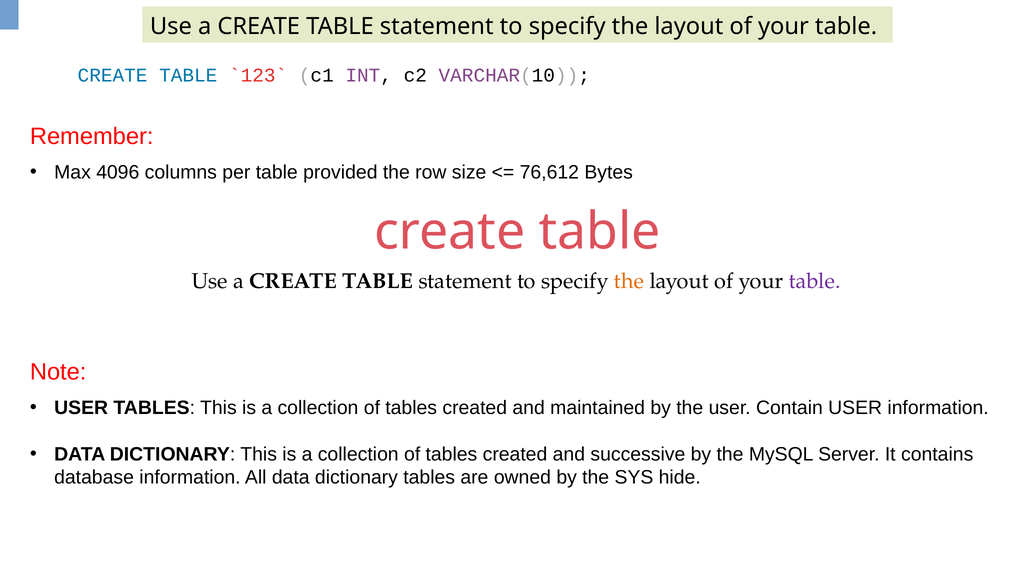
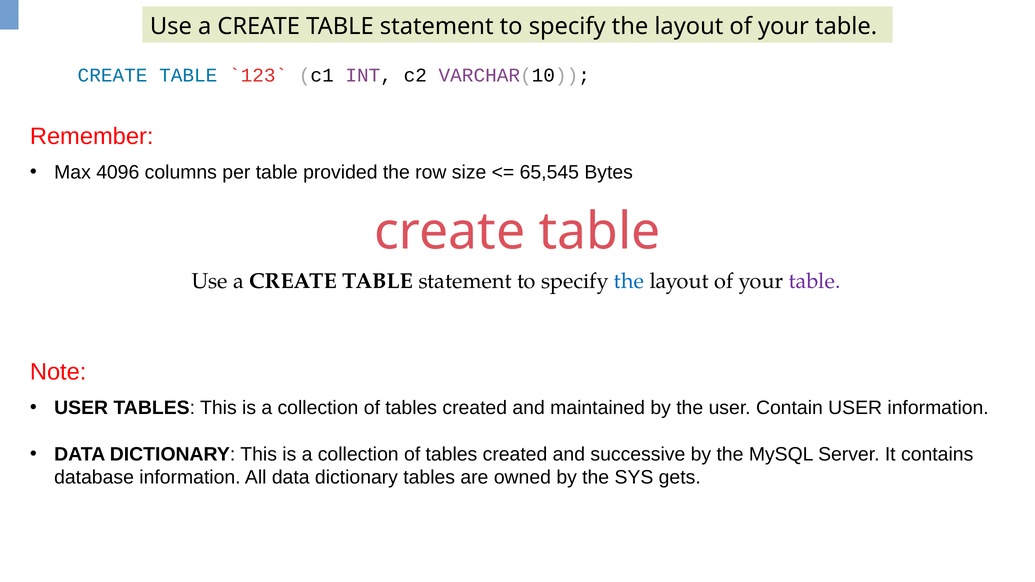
76,612: 76,612 -> 65,545 (549, 172)
the colour: orange -> blue (629, 281)
hide: hide -> gets (680, 478)
